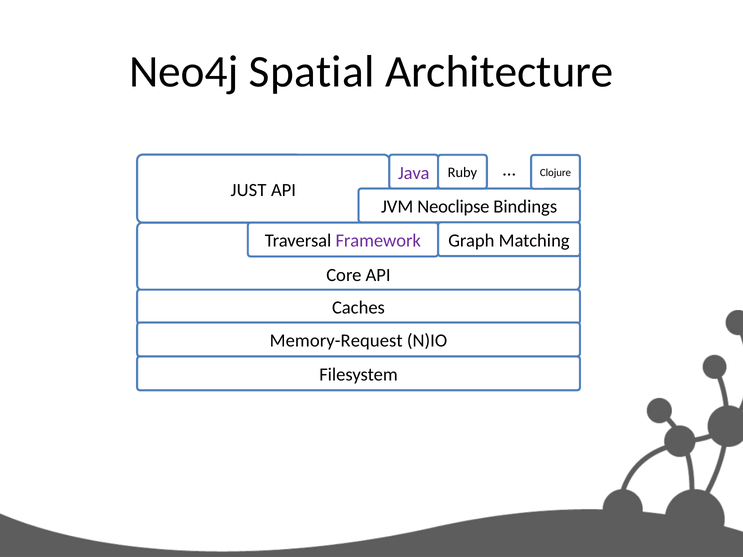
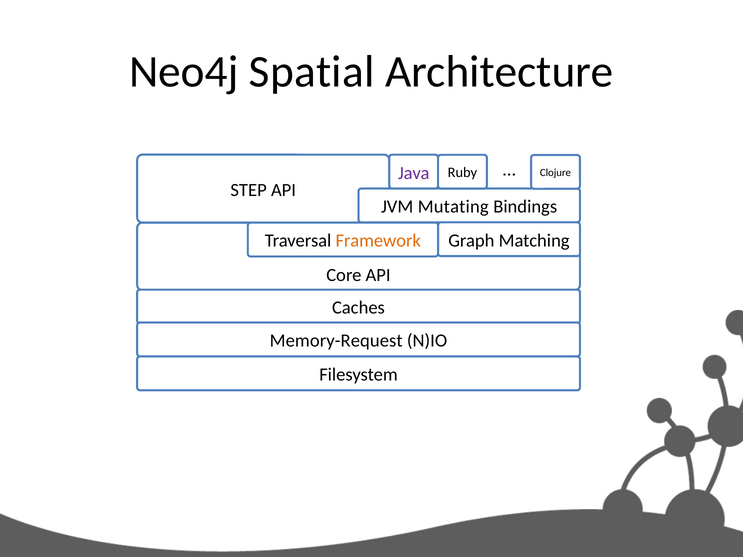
JUST: JUST -> STEP (249, 190)
Neoclipse: Neoclipse -> Mutating (453, 207)
Framework colour: purple -> orange (378, 241)
